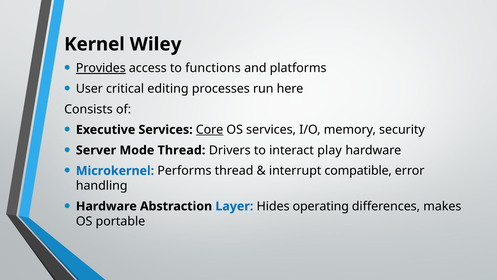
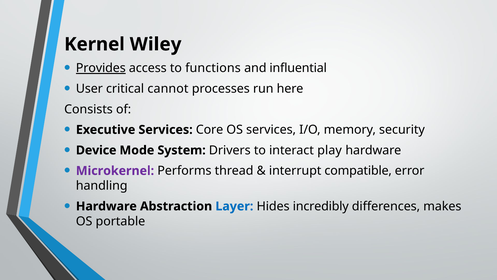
platforms: platforms -> influential (298, 68)
editing: editing -> cannot (168, 89)
Core underline: present -> none (210, 130)
Server: Server -> Device (96, 150)
Mode Thread: Thread -> System (182, 150)
Microkernel colour: blue -> purple (115, 171)
operating: operating -> incredibly (321, 206)
